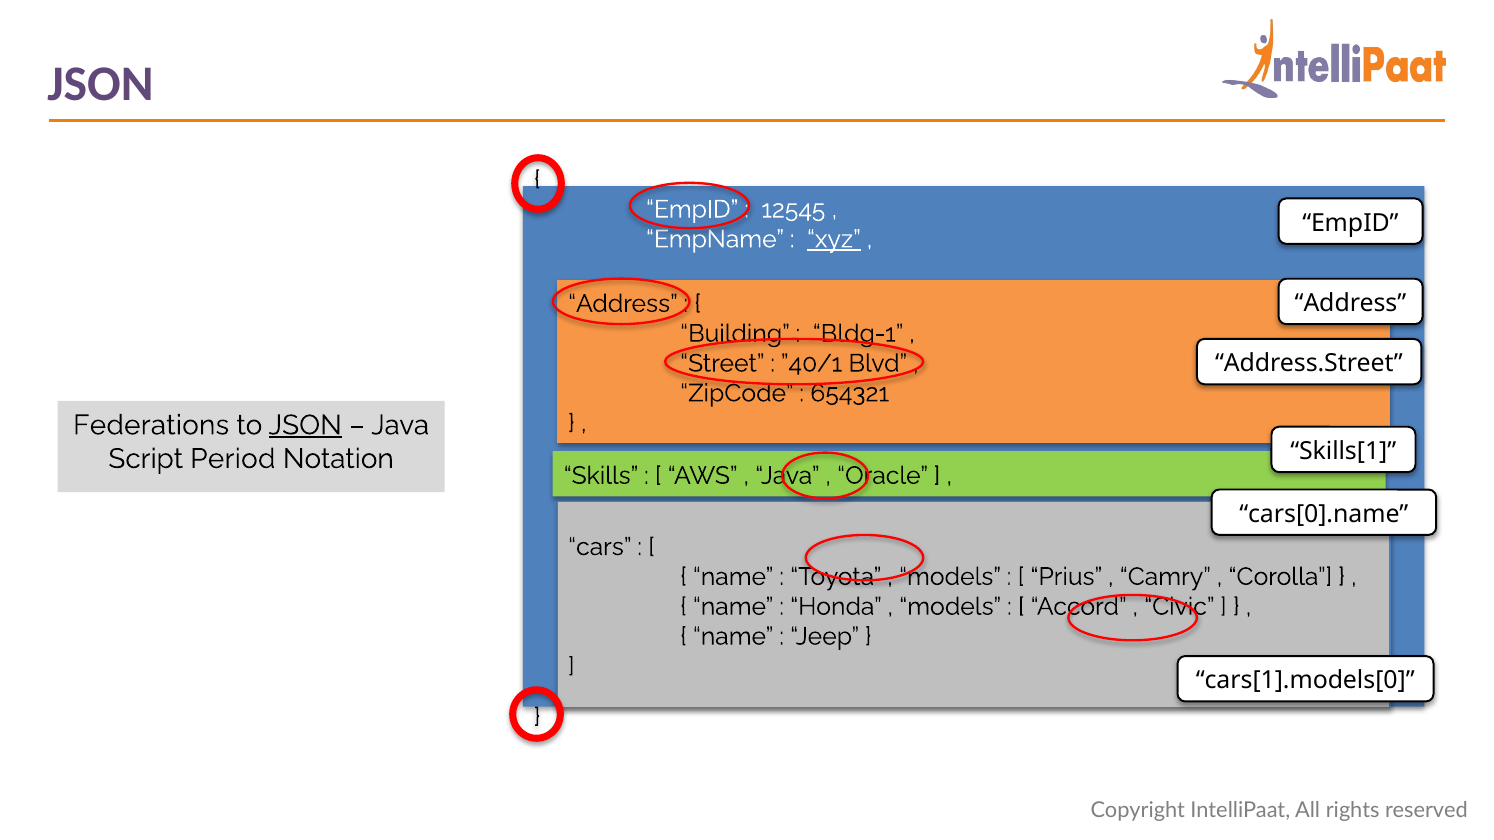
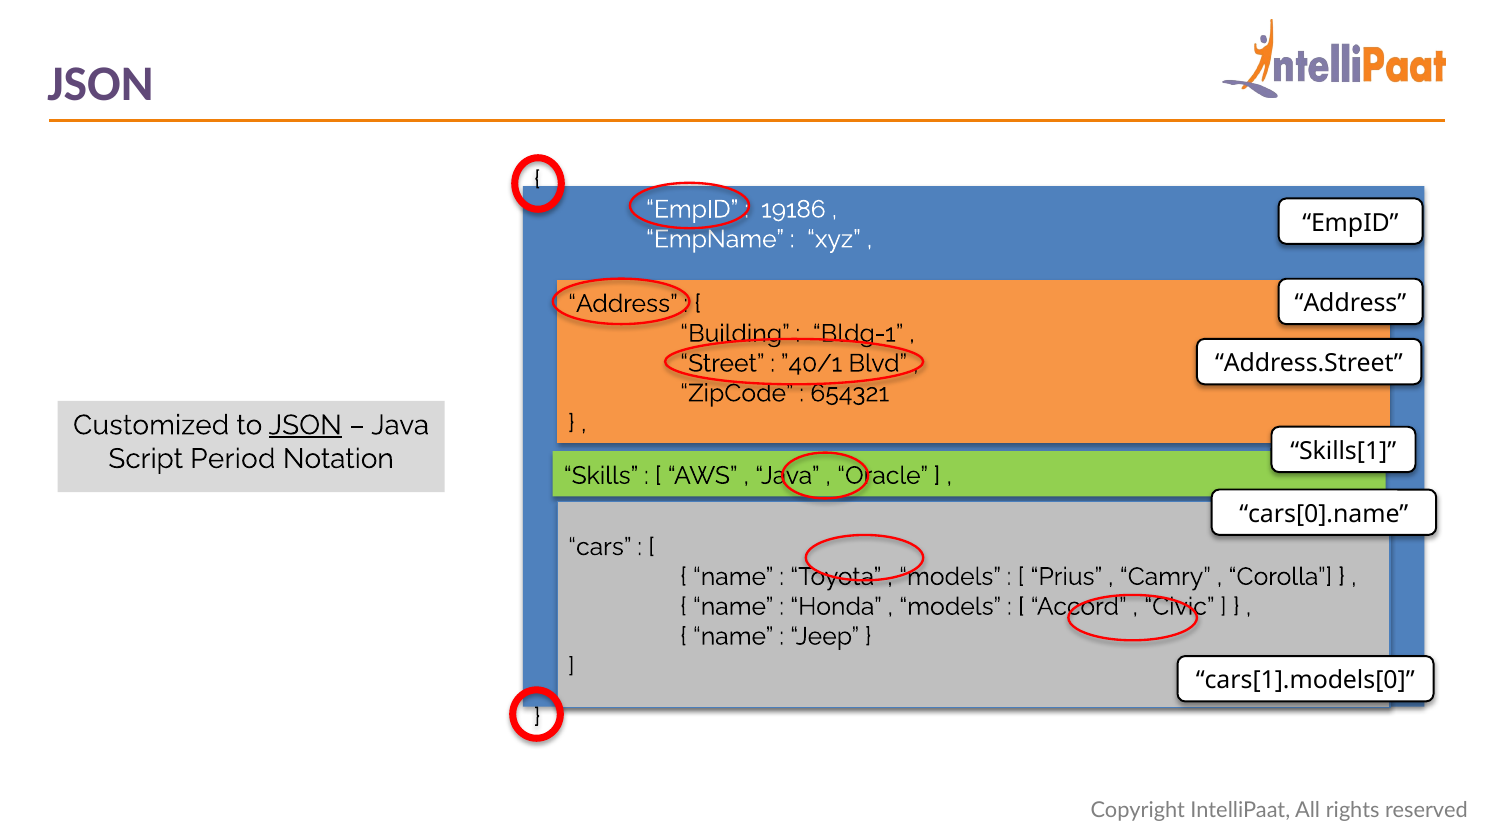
12545: 12545 -> 19186 (793, 209)
xyz underline: present -> none (834, 239)
Federations: Federations -> Customized (151, 425)
